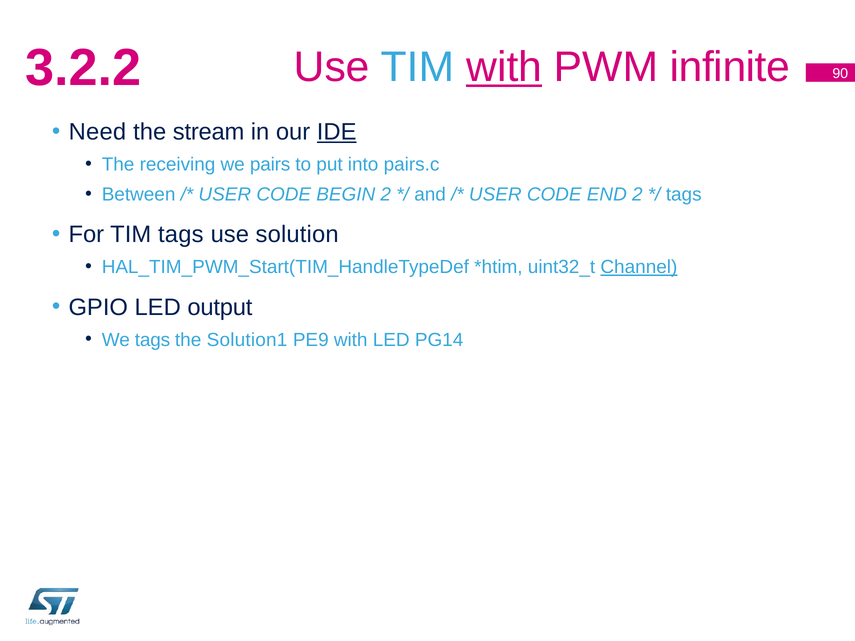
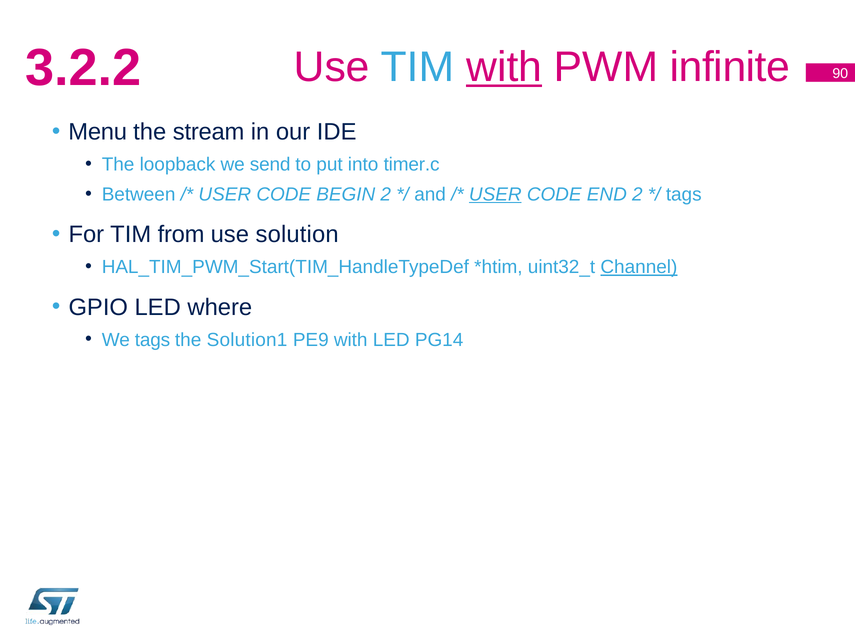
Need: Need -> Menu (98, 132)
IDE underline: present -> none (337, 132)
receiving: receiving -> loopback (178, 165)
pairs: pairs -> send (270, 165)
pairs.c: pairs.c -> timer.c (412, 165)
USER underline: none -> present (495, 194)
TIM tags: tags -> from (181, 235)
output: output -> where (220, 307)
